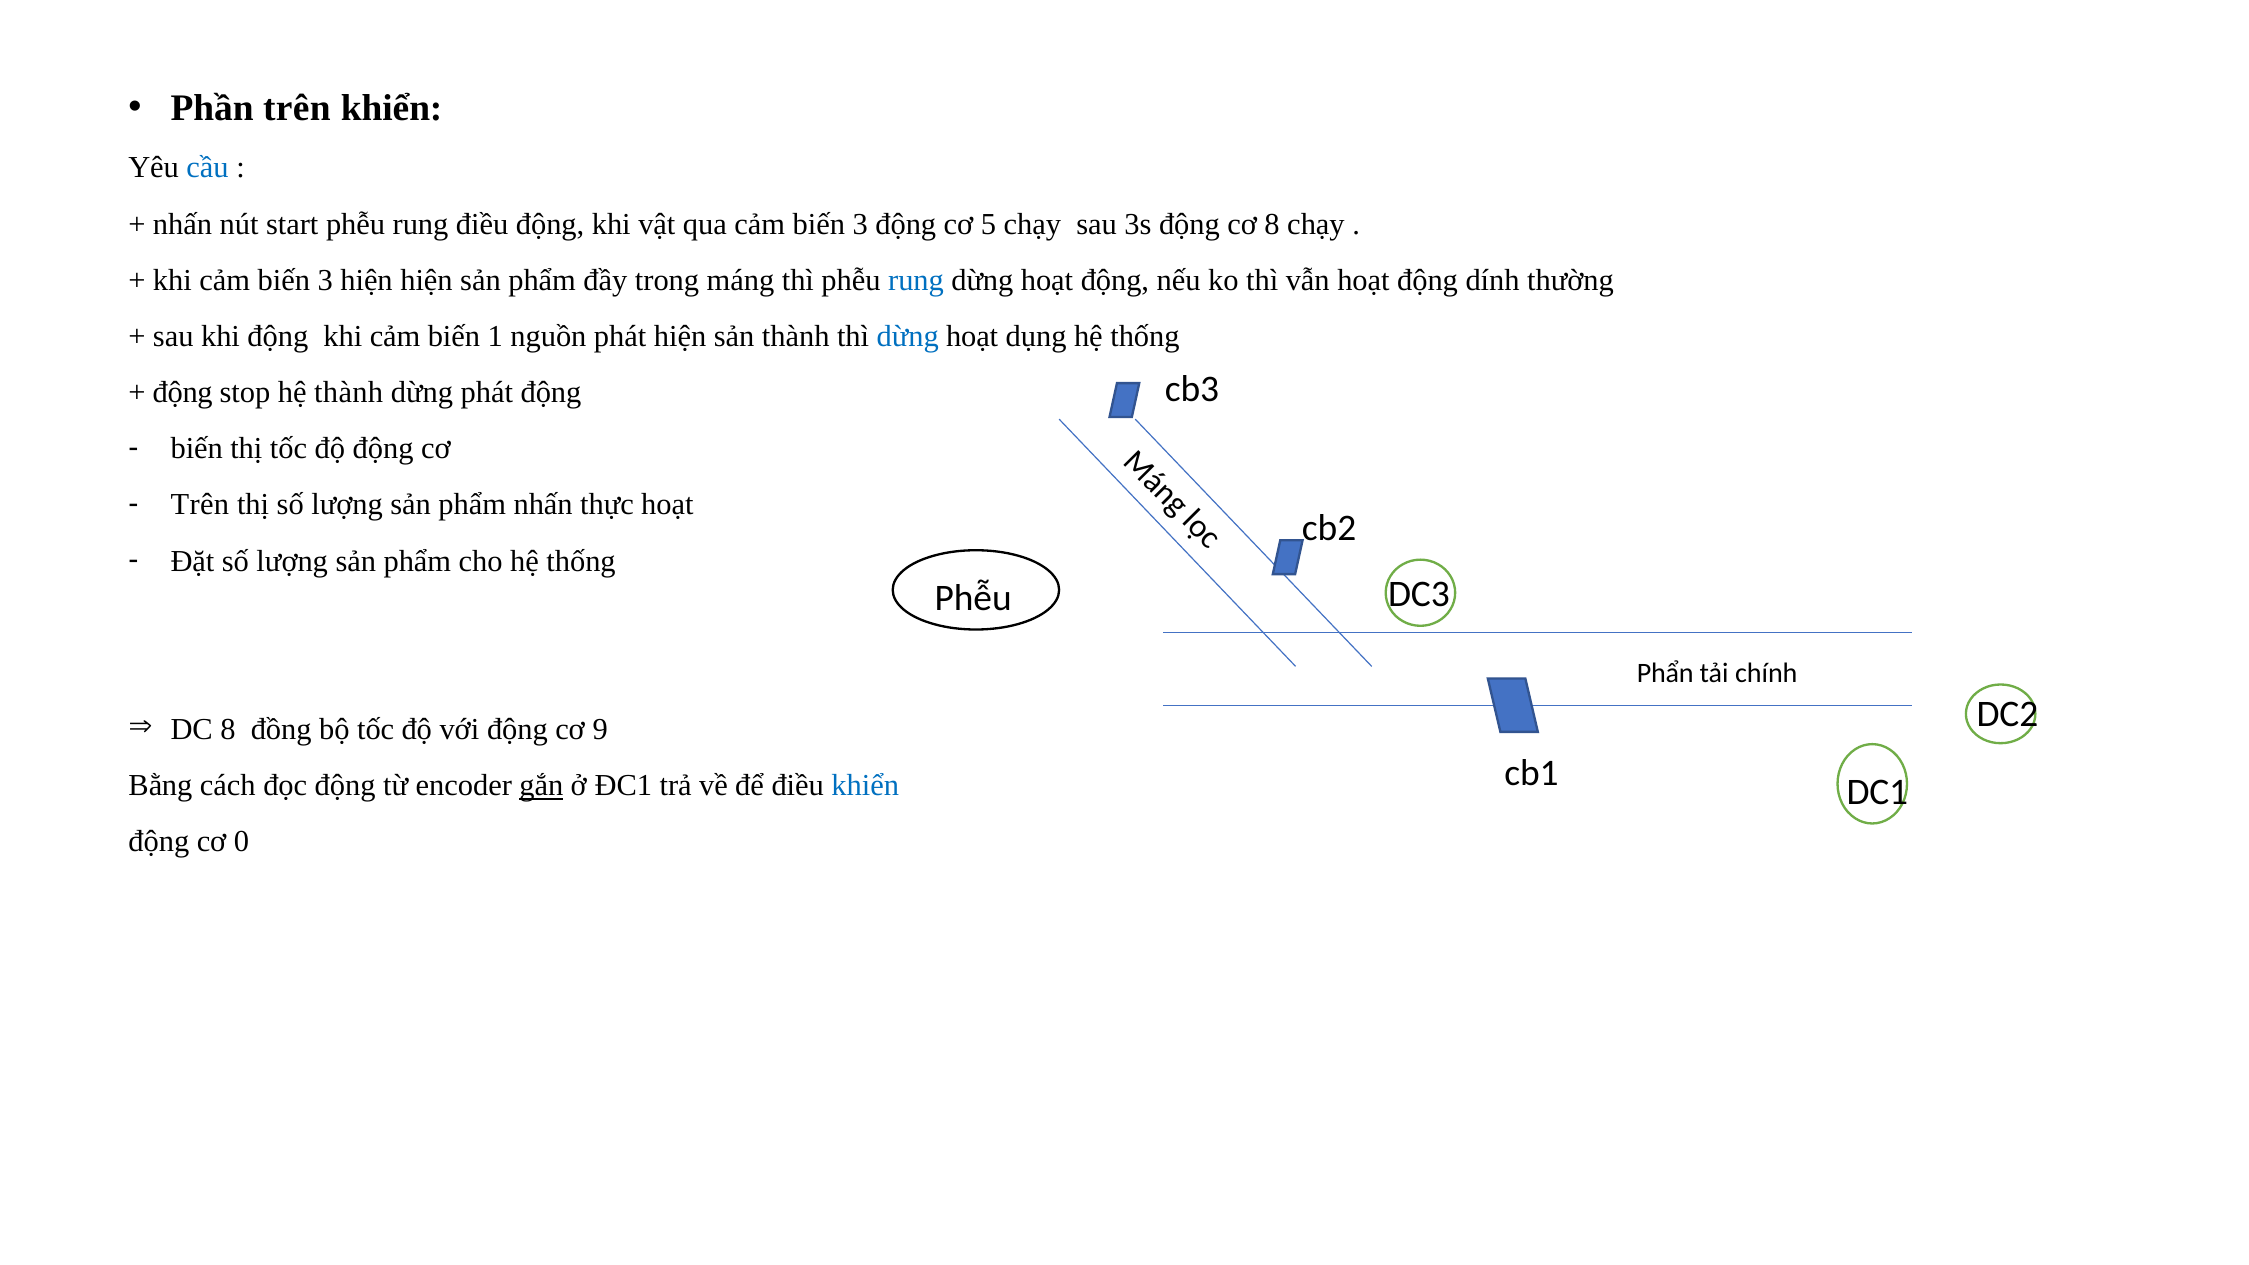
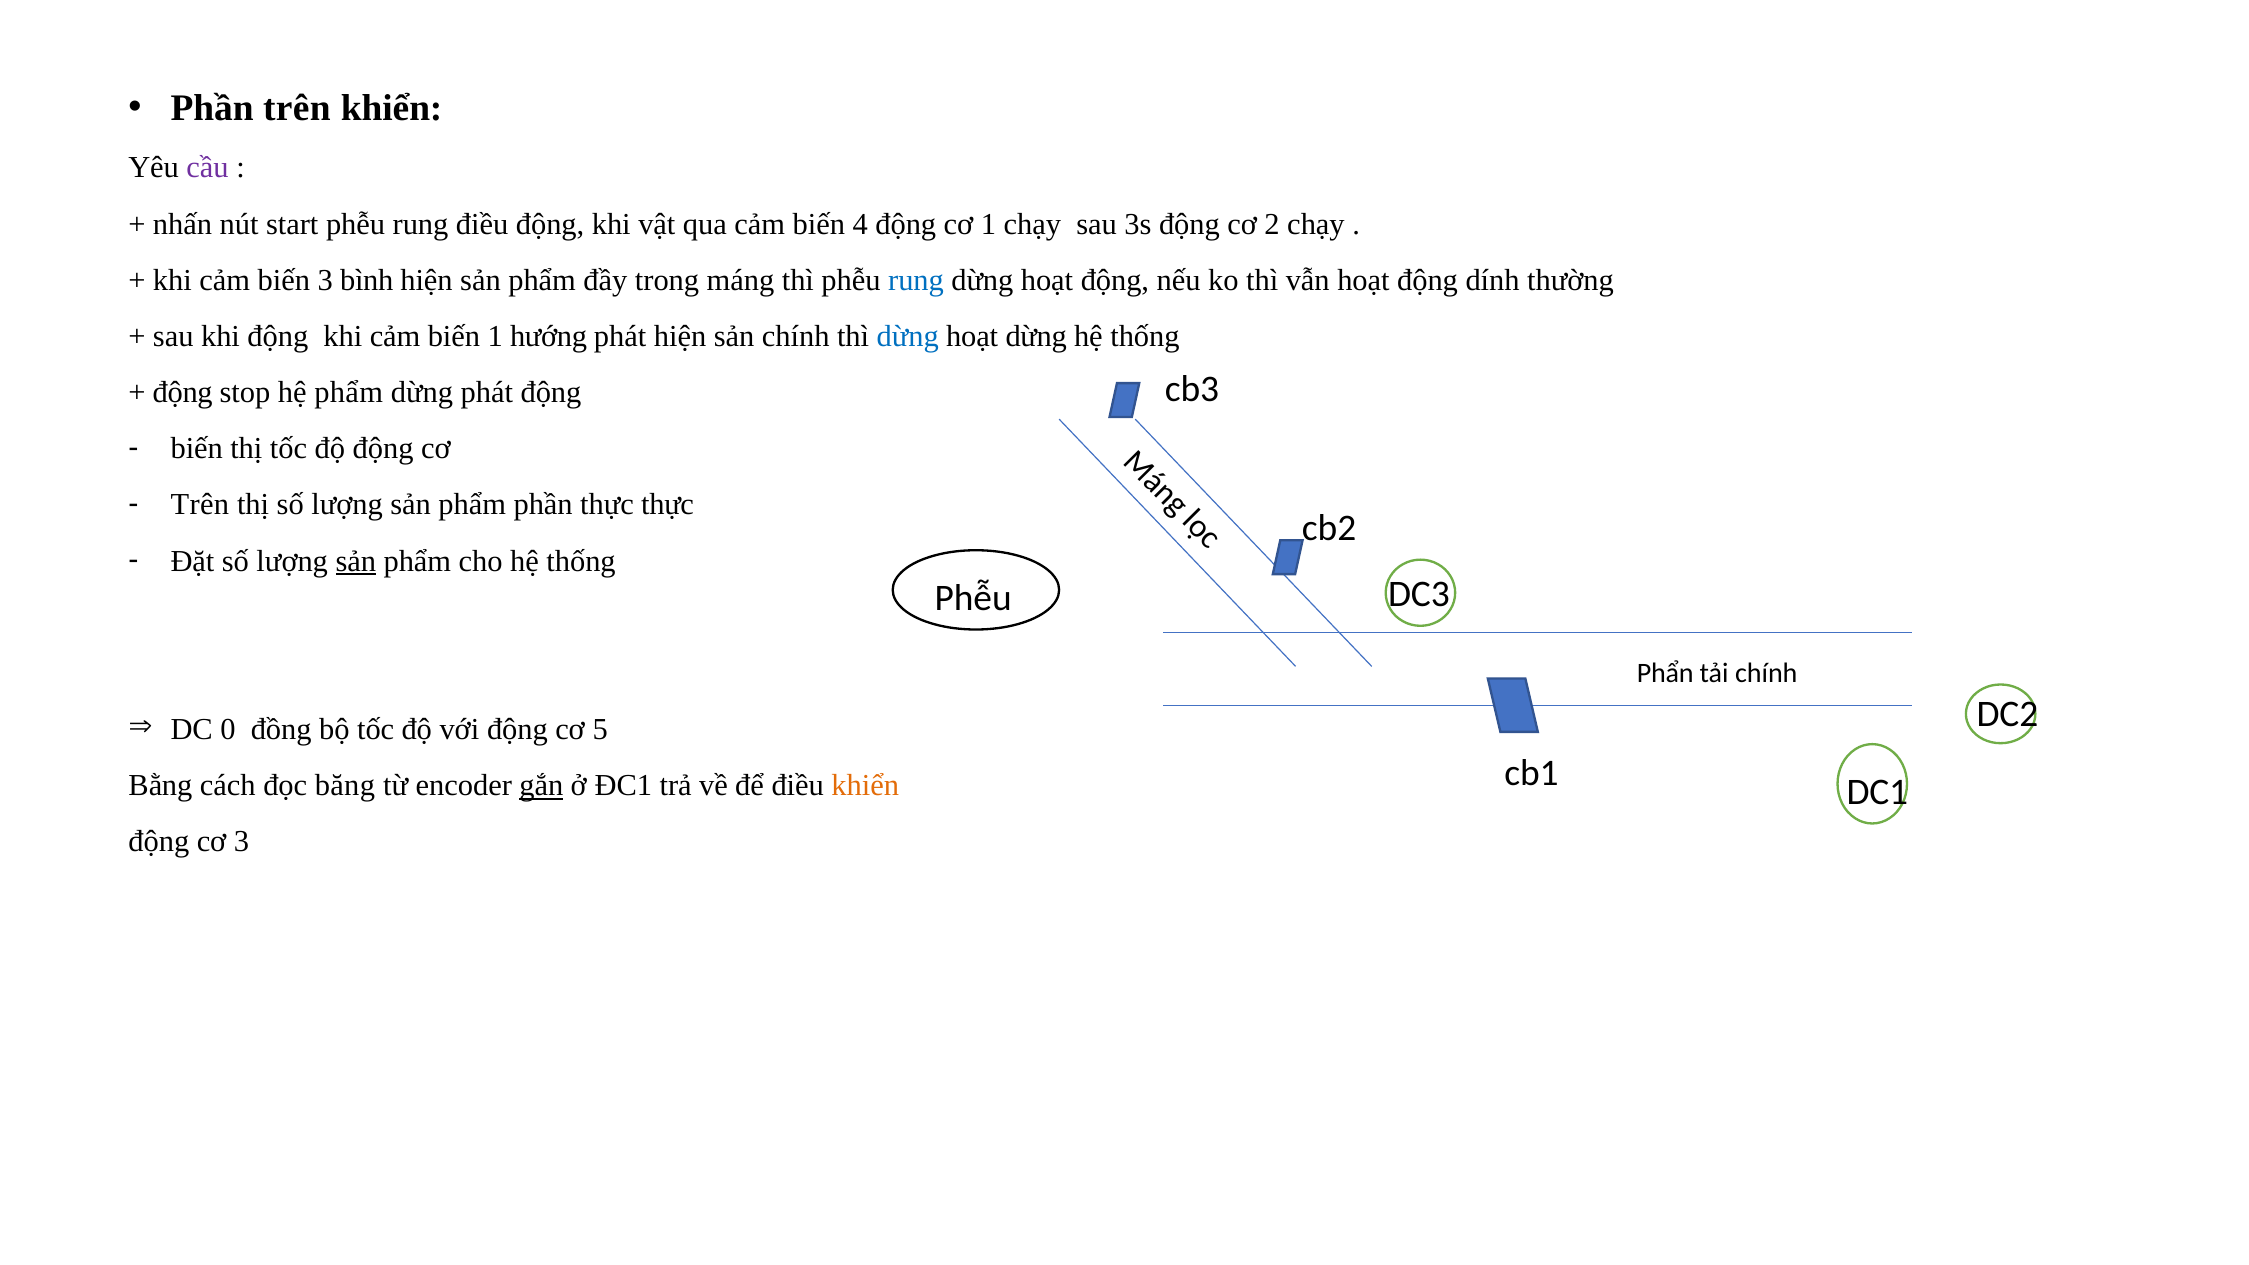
cầu colour: blue -> purple (208, 168)
qua cảm biến 3: 3 -> 4 (860, 224)
cơ 5: 5 -> 1 (989, 224)
cơ 8: 8 -> 2 (1272, 224)
3 hiện: hiện -> bình (367, 280)
nguồn: nguồn -> hướng (549, 336)
sản thành: thành -> chính (796, 336)
hoạt dụng: dụng -> dừng (1036, 336)
hệ thành: thành -> phẩm (349, 392)
phẩm nhấn: nhấn -> phần (543, 505)
thực hoạt: hoạt -> thực (668, 505)
sản underline: none -> present (356, 561)
DC 8: 8 -> 0 (228, 730)
9: 9 -> 5 (600, 730)
đọc động: động -> băng (345, 786)
khiển colour: blue -> orange (865, 786)
cơ 0: 0 -> 3 (242, 842)
